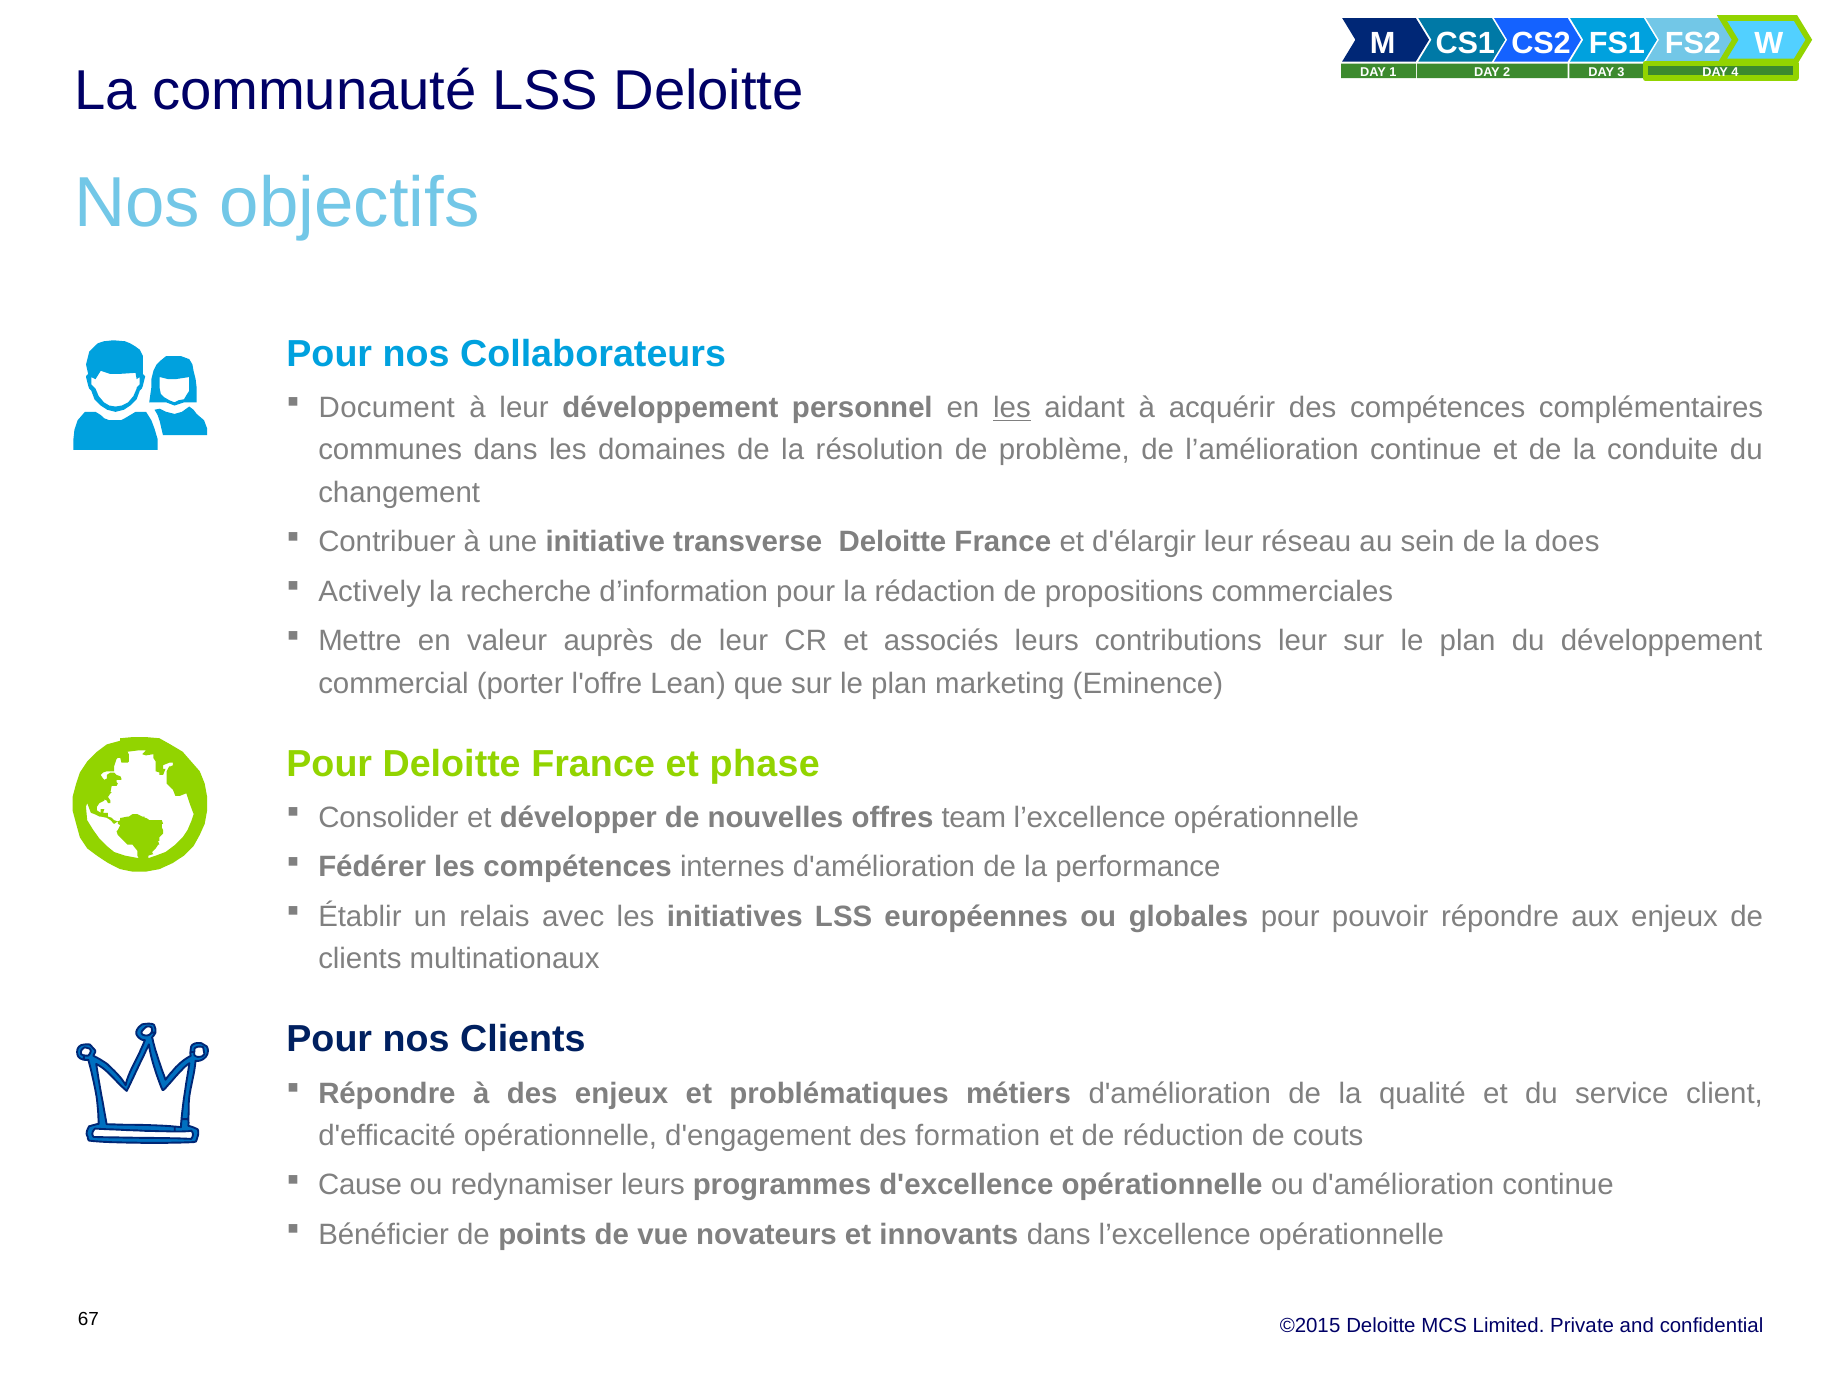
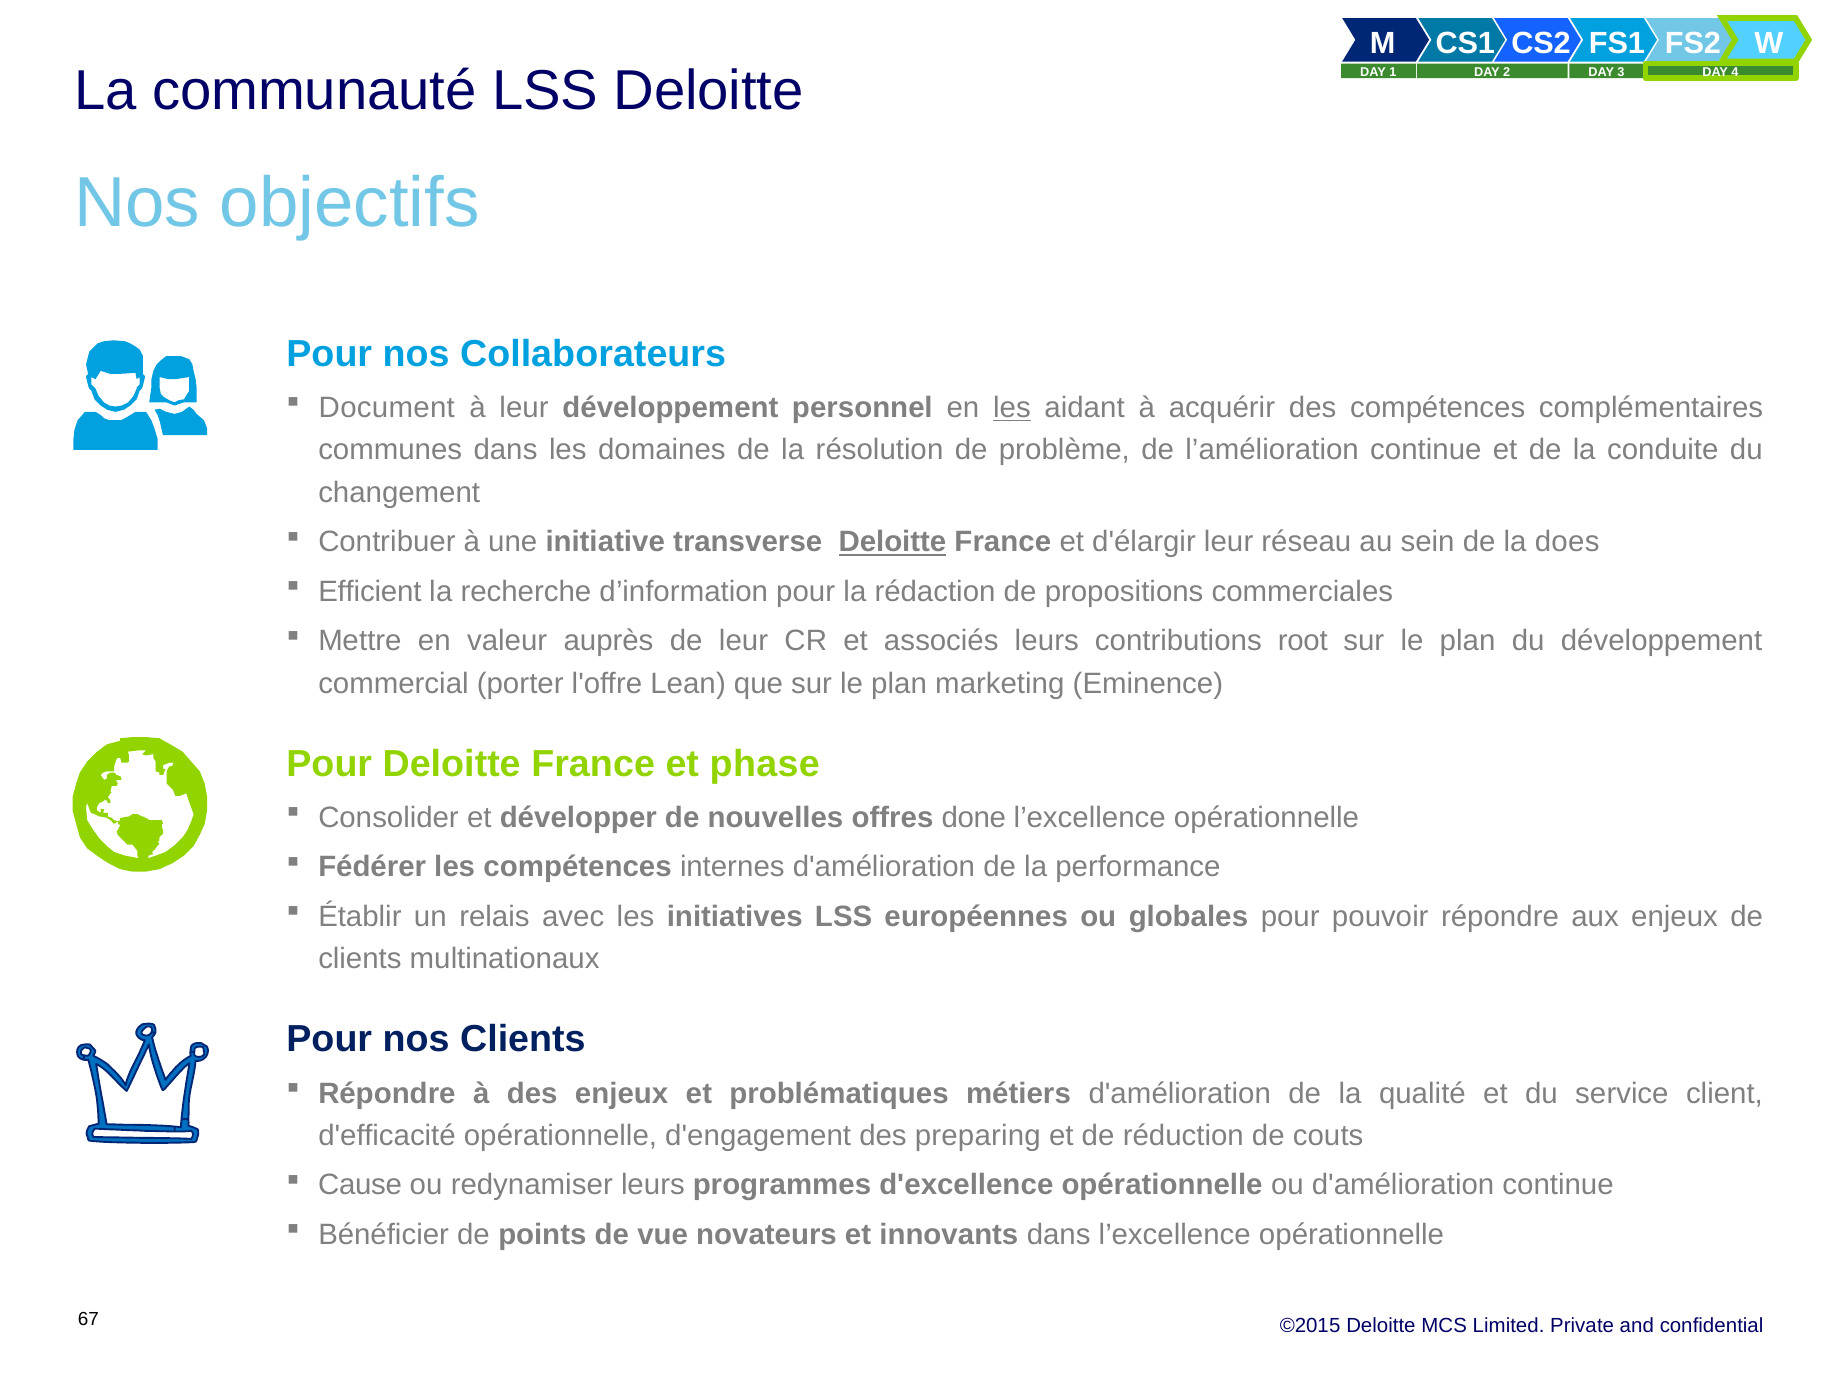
Deloitte underline: none -> present (892, 542)
Actively: Actively -> Efficient (370, 592)
contributions leur: leur -> root (1303, 641)
team: team -> done (974, 818)
formation: formation -> preparing (978, 1136)
